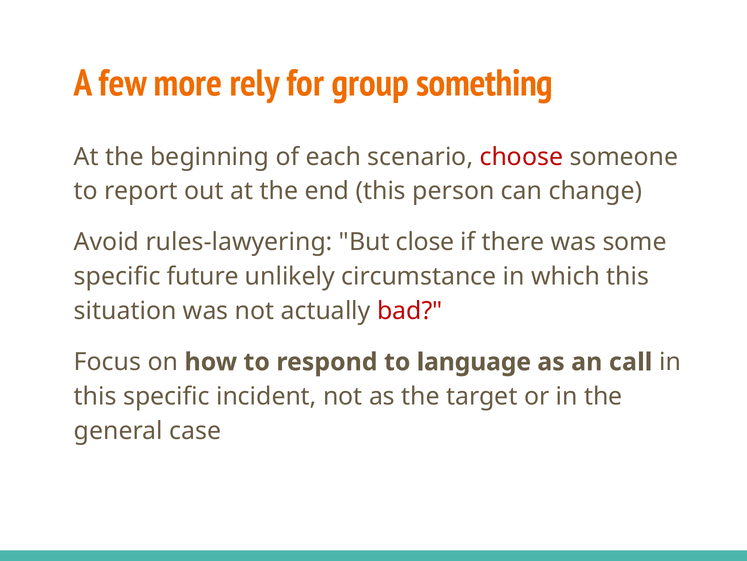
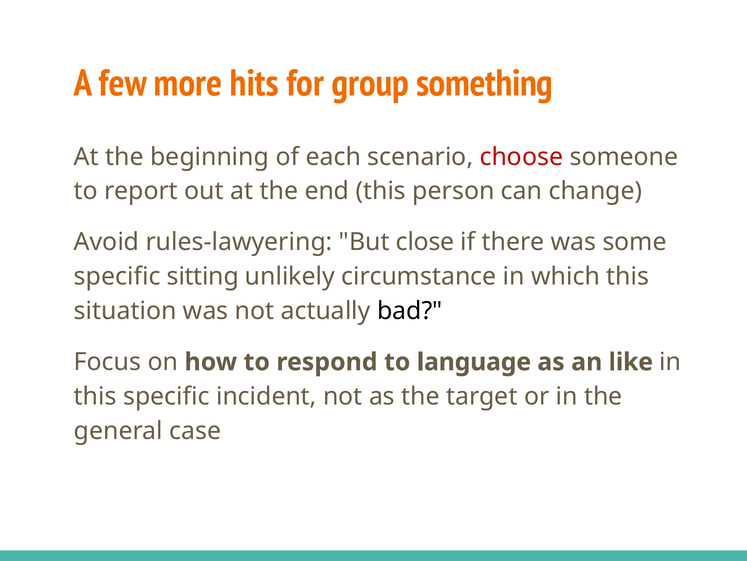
rely: rely -> hits (254, 83)
future: future -> sitting (203, 276)
bad colour: red -> black (410, 311)
call: call -> like (631, 362)
